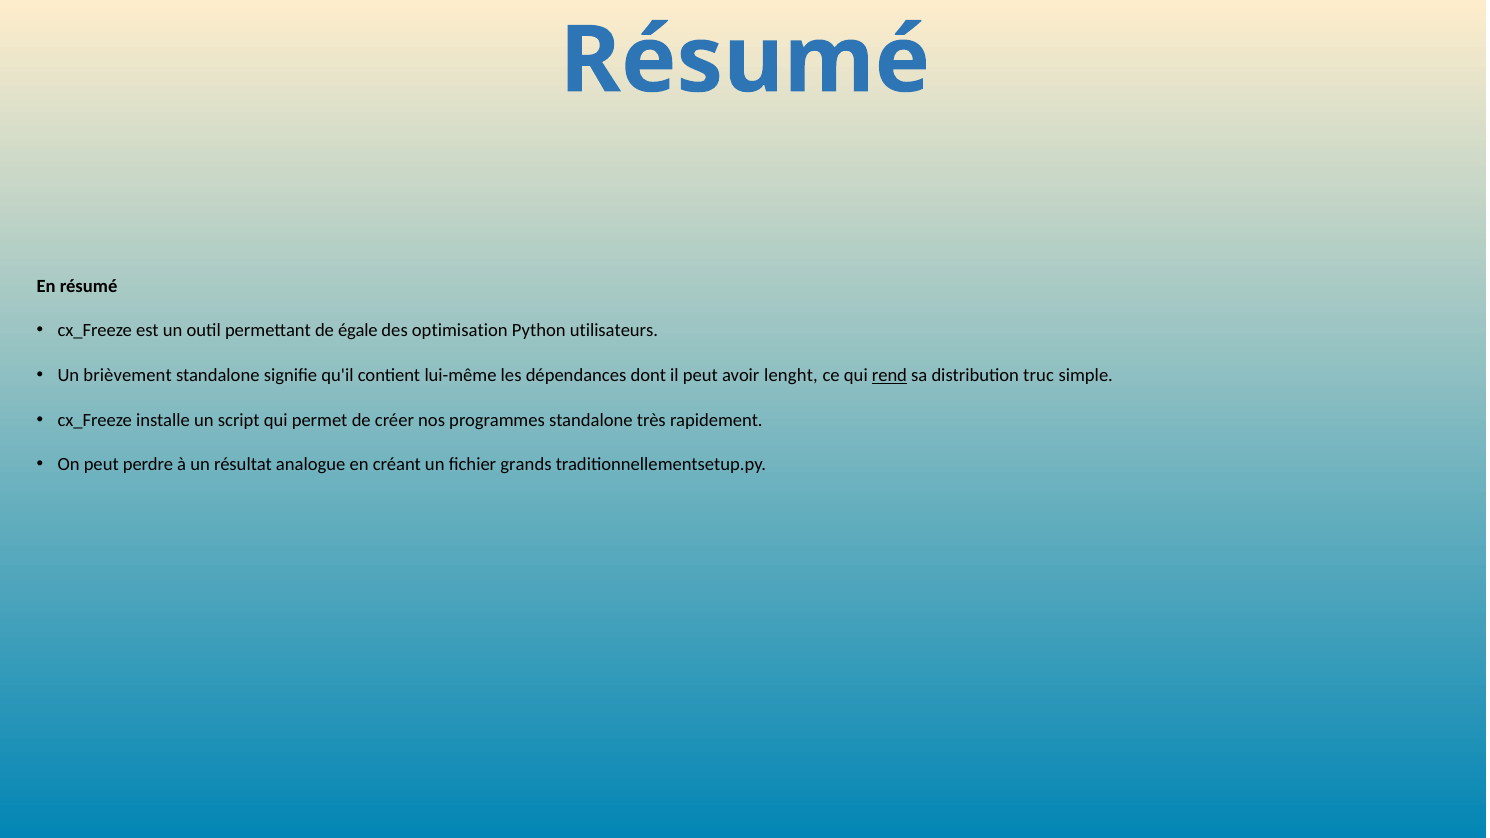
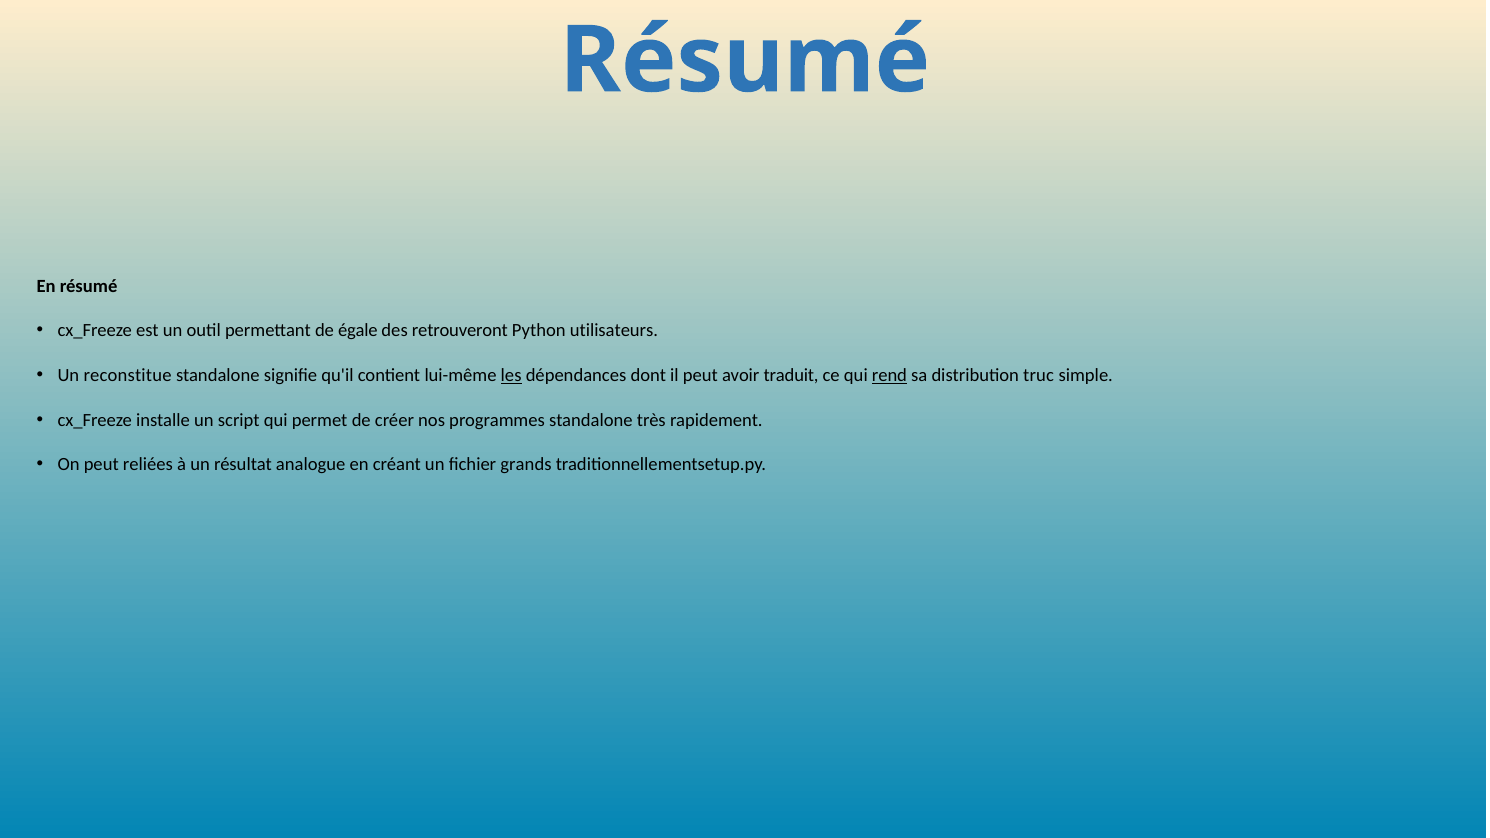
optimisation: optimisation -> retrouveront (460, 331)
brièvement: brièvement -> reconstitue (128, 375)
les underline: none -> present (511, 375)
lenght: lenght -> traduit (791, 375)
perdre: perdre -> reliées (148, 465)
